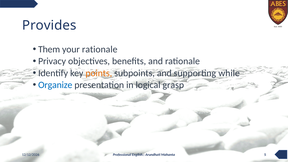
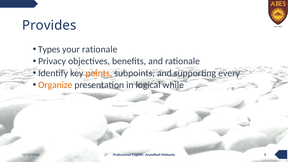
Them: Them -> Types (49, 49)
while: while -> every (229, 73)
Organize colour: blue -> orange (55, 85)
grasp: grasp -> while (173, 85)
